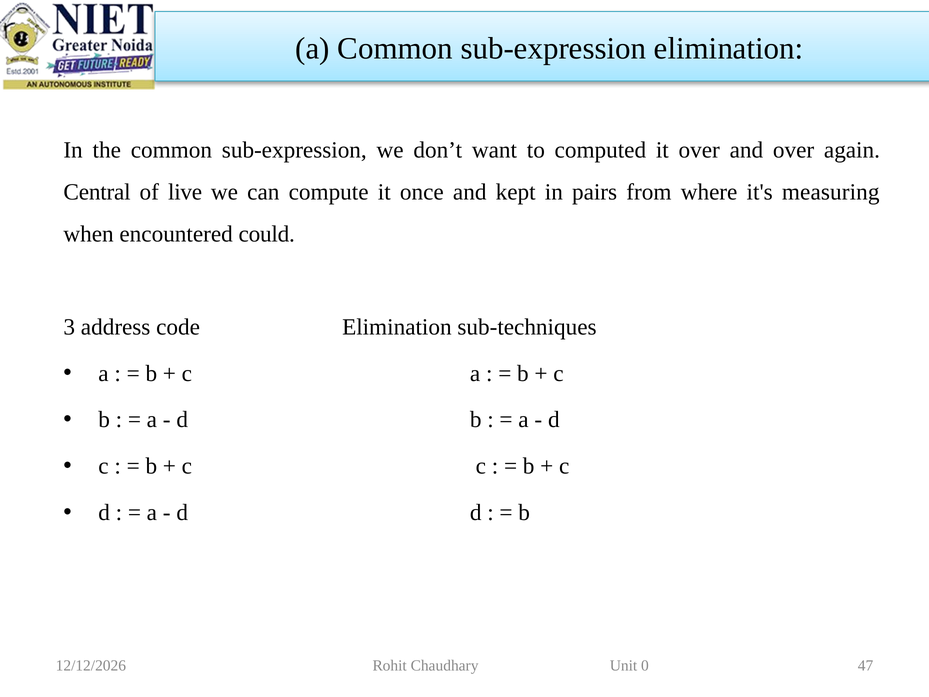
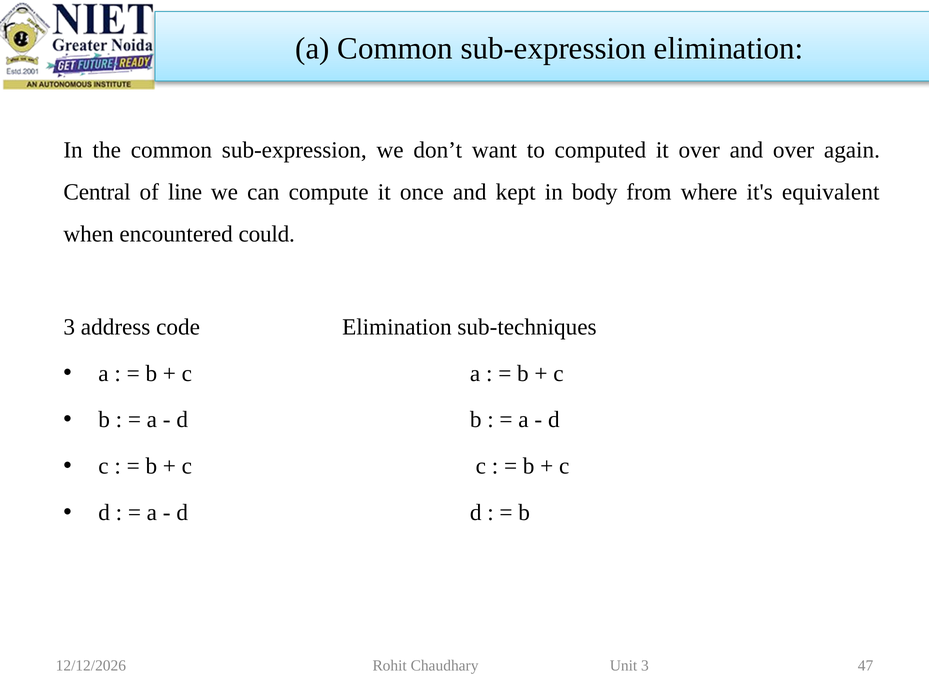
live: live -> line (185, 192)
pairs: pairs -> body (595, 192)
measuring: measuring -> equivalent (831, 192)
Unit 0: 0 -> 3 (645, 665)
